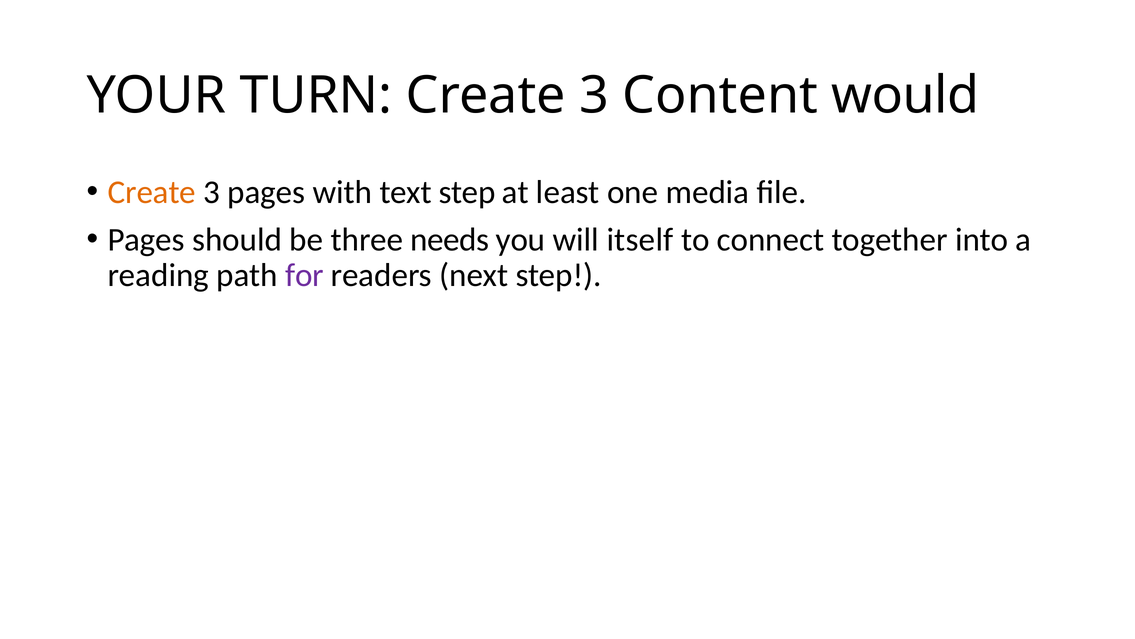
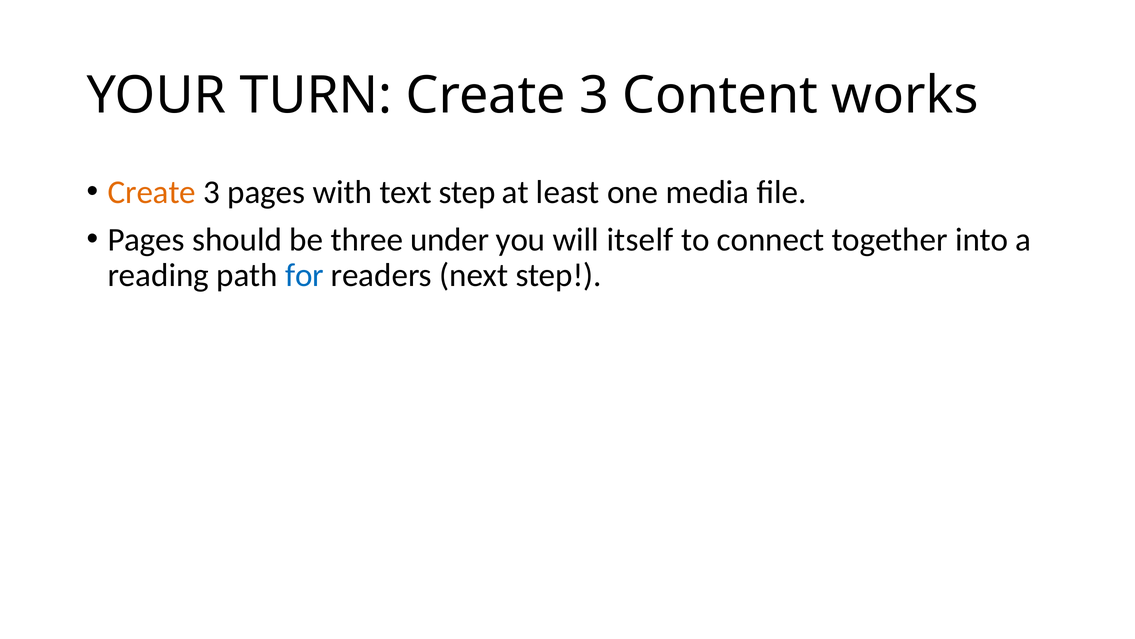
would: would -> works (905, 95)
needs: needs -> under (450, 239)
for colour: purple -> blue (304, 275)
